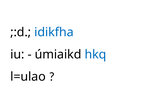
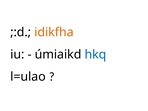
idikfha colour: blue -> orange (54, 32)
